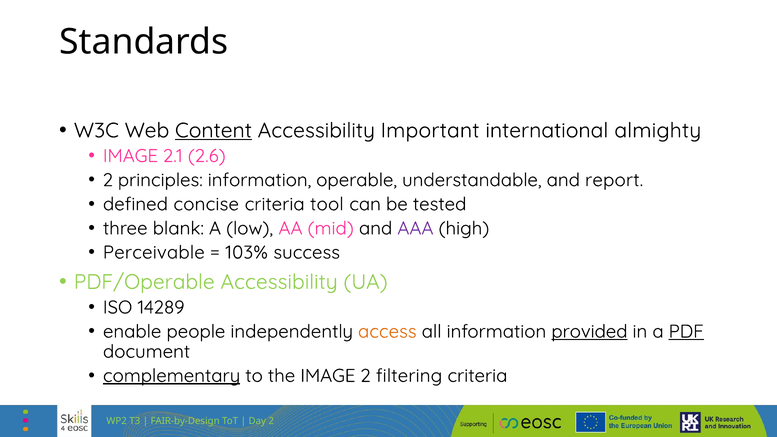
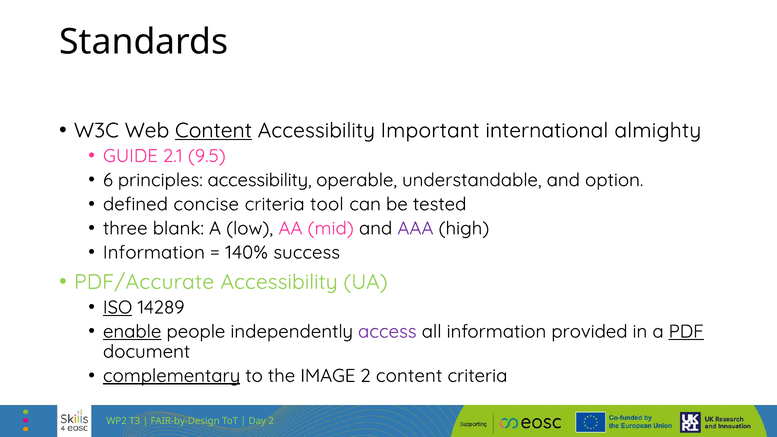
IMAGE: IMAGE -> GUIDE (130, 156)
2.6: 2.6 -> 9.5 (207, 156)
2: 2 -> 6 (108, 180)
principles information: information -> accessibility (260, 180)
report: report -> option (614, 180)
Perceivable: Perceivable -> Information (154, 252)
103%: 103% -> 140% (246, 252)
PDF/Operable: PDF/Operable -> PDF/Accurate (144, 282)
ISO underline: none -> present (118, 307)
enable underline: none -> present (132, 332)
access colour: orange -> purple (387, 332)
provided underline: present -> none (589, 332)
2 filtering: filtering -> content (409, 376)
